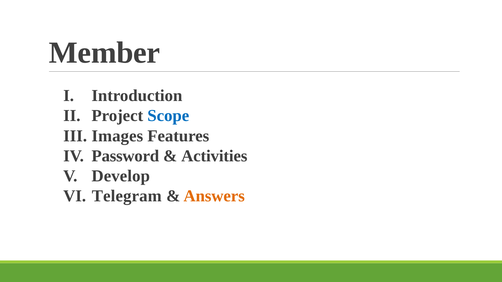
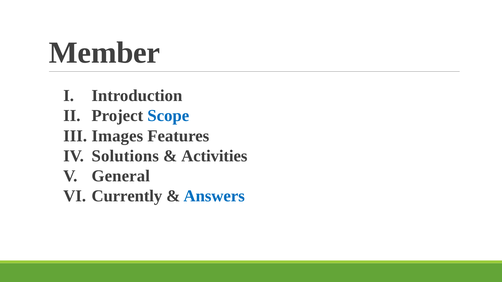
Password: Password -> Solutions (125, 156)
Develop: Develop -> General (121, 176)
Telegram: Telegram -> Currently (127, 196)
Answers colour: orange -> blue (214, 196)
